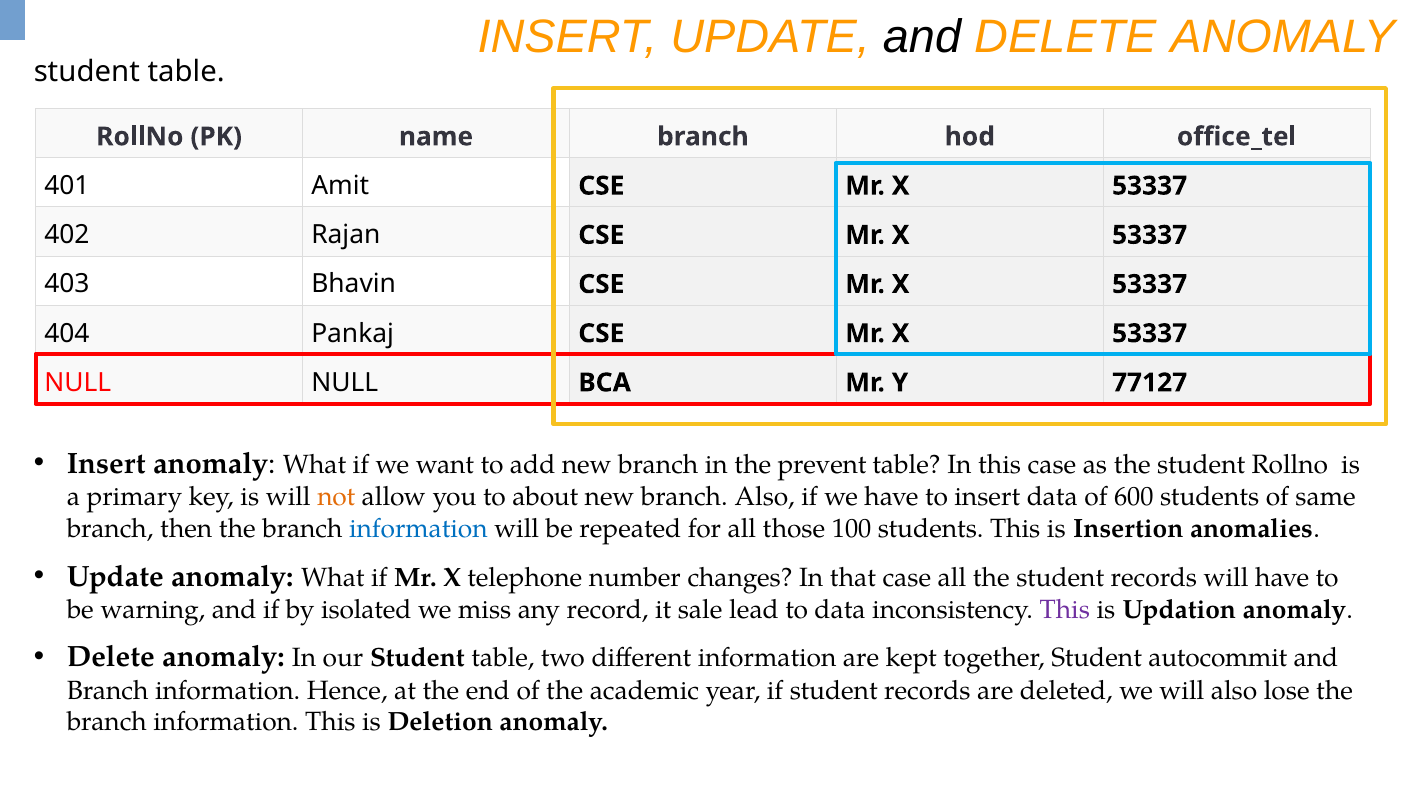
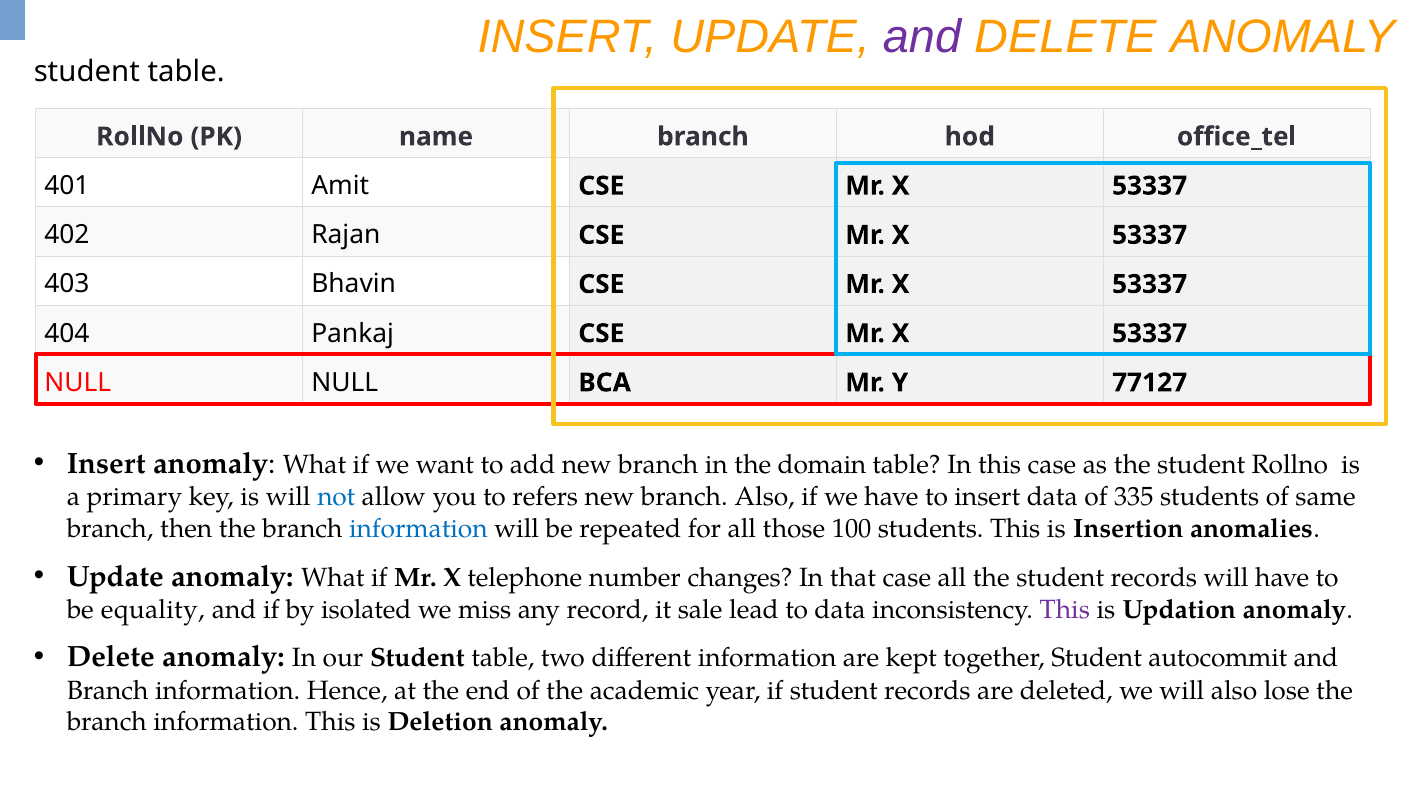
and colour: black -> purple (922, 37)
prevent: prevent -> domain (822, 465)
not colour: orange -> blue (336, 497)
about: about -> refers (545, 497)
600: 600 -> 335 (1134, 497)
warning: warning -> equality (153, 609)
